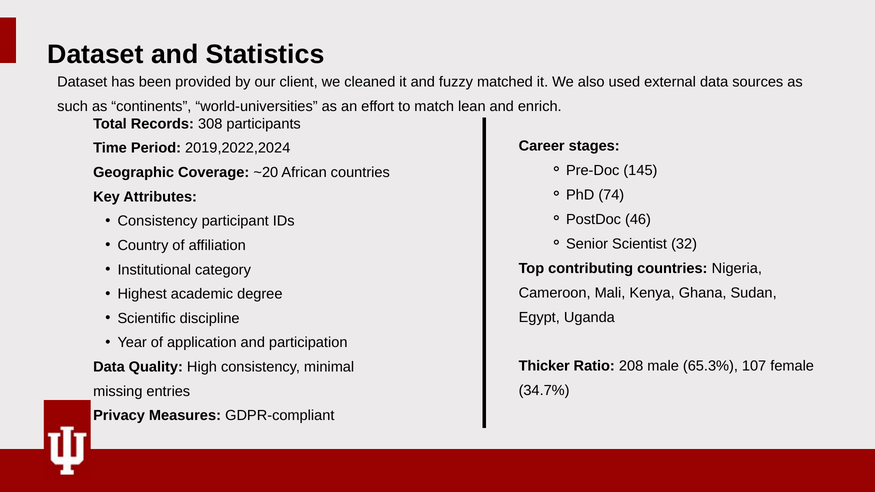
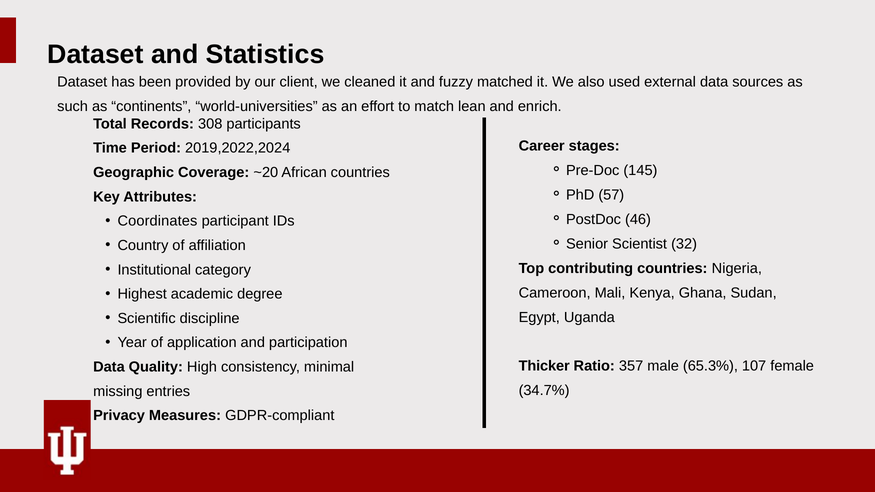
74: 74 -> 57 (611, 195)
Consistency: Consistency -> Coordinates (157, 221)
208: 208 -> 357 (631, 366)
